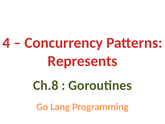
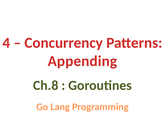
Represents: Represents -> Appending (82, 61)
